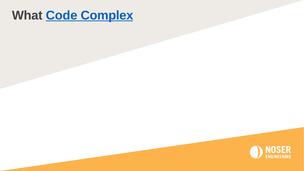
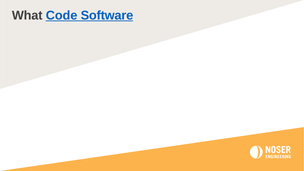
Complex: Complex -> Software (107, 15)
